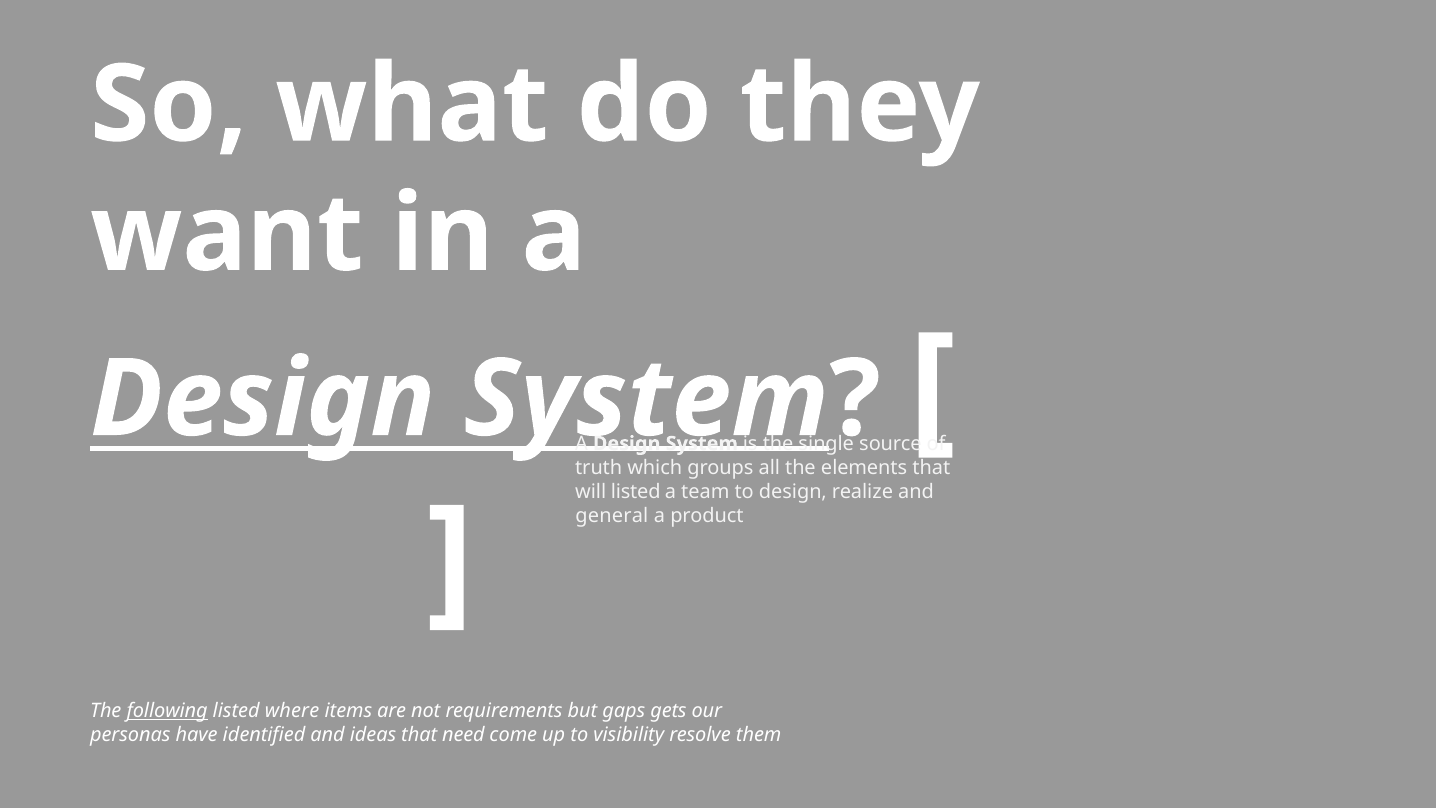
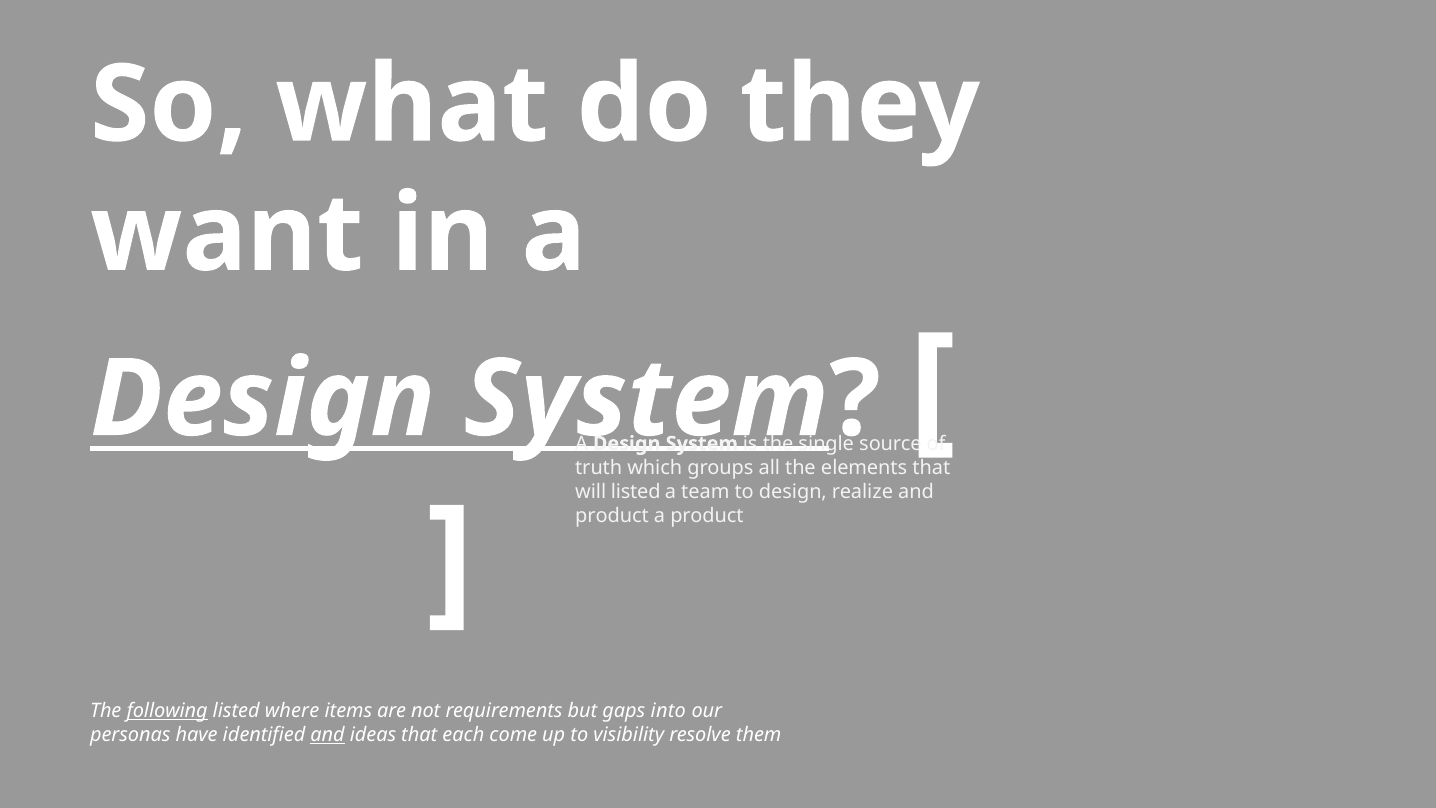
general: general -> product (612, 515)
gets: gets -> into (668, 711)
and underline: none -> present (327, 735)
need: need -> each (463, 735)
